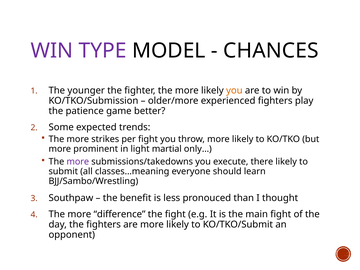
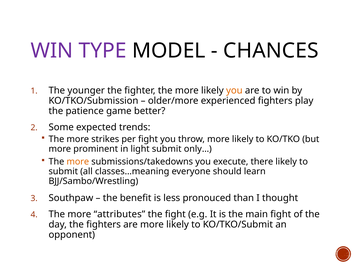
light martial: martial -> submit (167, 149)
more colour: purple -> orange (78, 162)
difference: difference -> attributes (119, 214)
